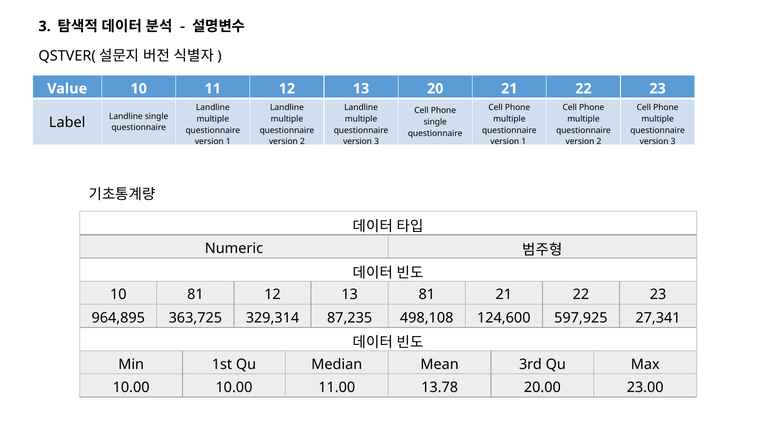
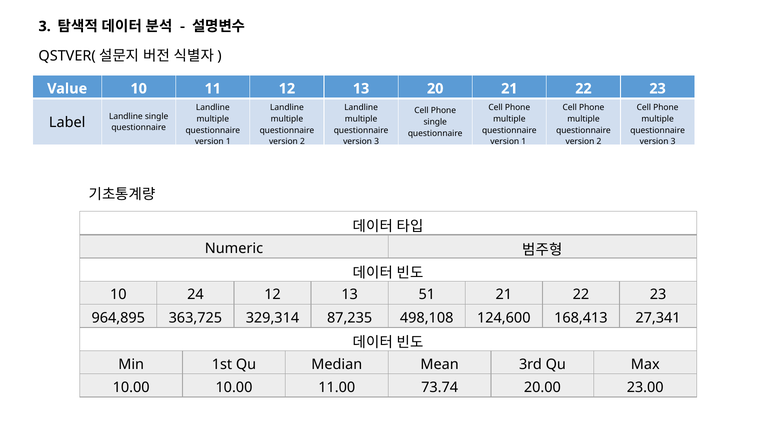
10 81: 81 -> 24 (195, 295)
13 81: 81 -> 51 (427, 295)
597,925: 597,925 -> 168,413 (581, 318)
13.78: 13.78 -> 73.74 (440, 388)
